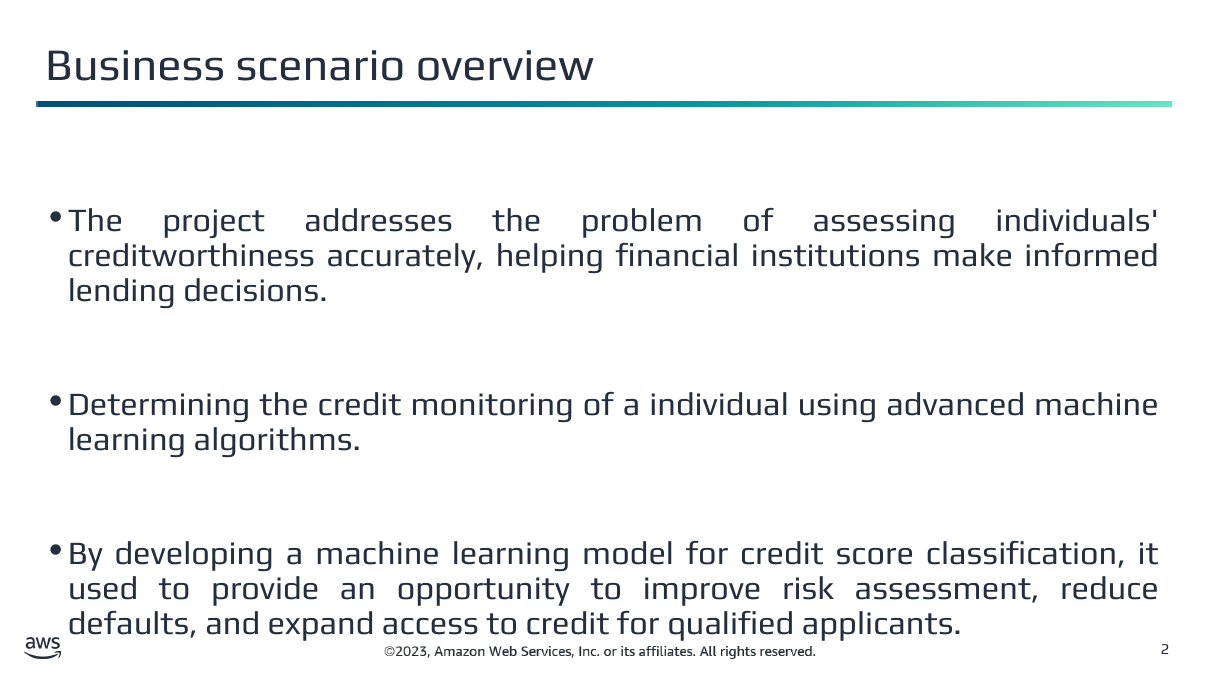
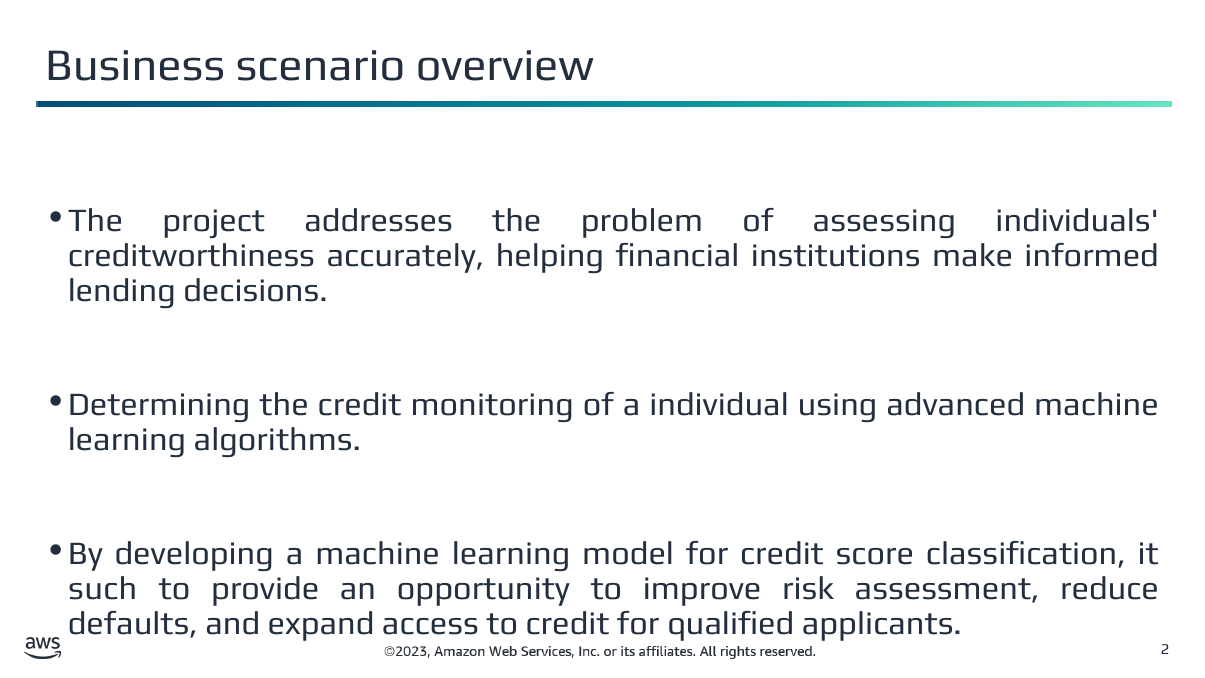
used: used -> such (103, 589)
